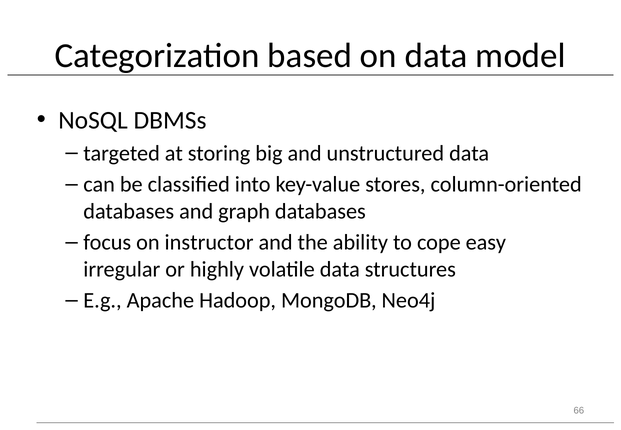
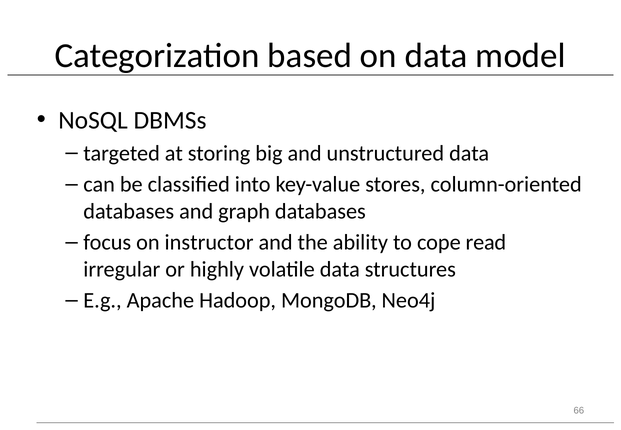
easy: easy -> read (486, 242)
